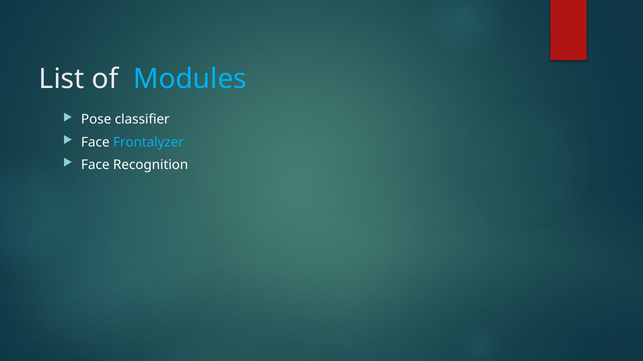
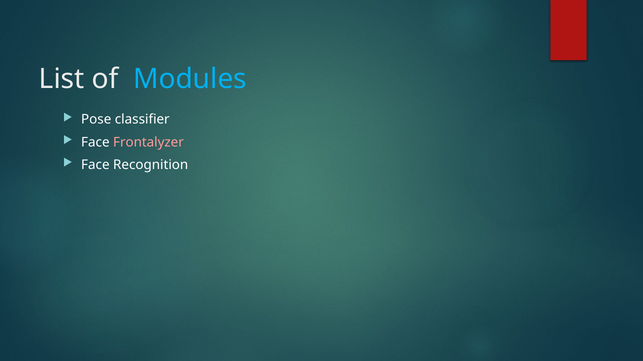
Frontalyzer colour: light blue -> pink (148, 142)
